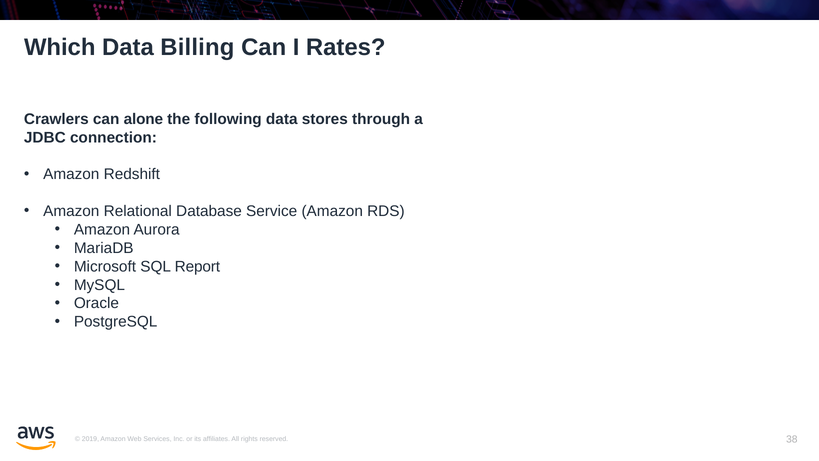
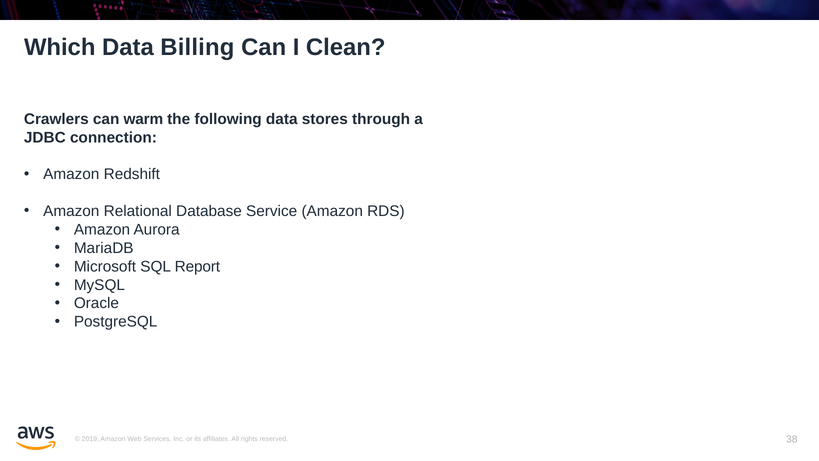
Rates: Rates -> Clean (346, 48)
alone: alone -> warm (143, 119)
